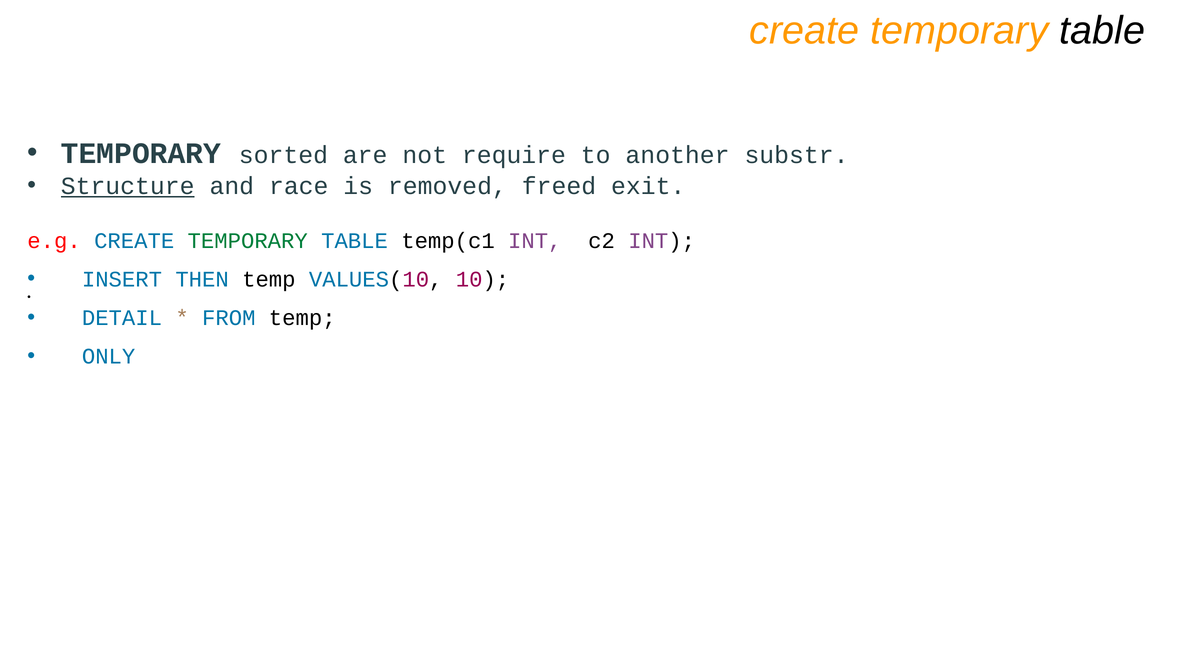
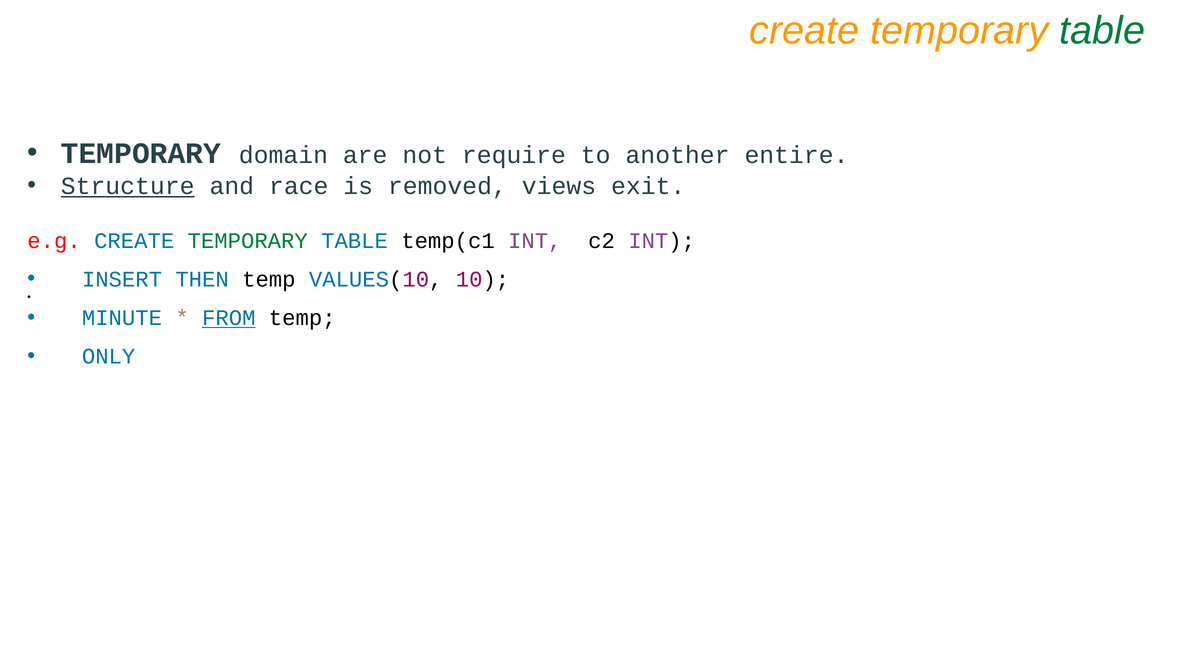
table colour: black -> green (1102, 31)
sorted: sorted -> domain (283, 155)
substr: substr -> entire (797, 155)
freed: freed -> views (559, 186)
DETAIL: DETAIL -> MINUTE (122, 318)
FROM underline: none -> present (229, 318)
